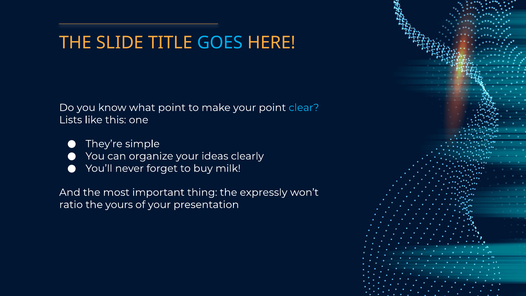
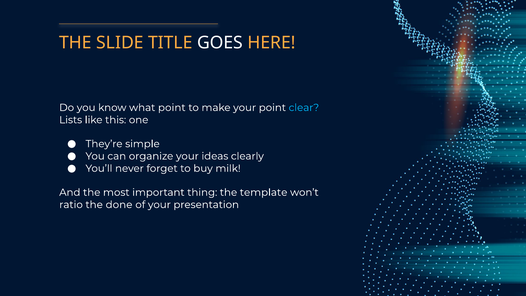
GOES colour: light blue -> white (220, 43)
expressly: expressly -> template (264, 192)
yours: yours -> done (119, 205)
